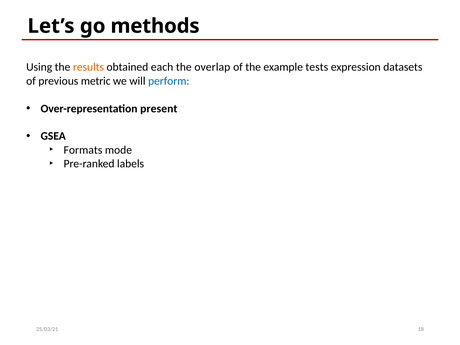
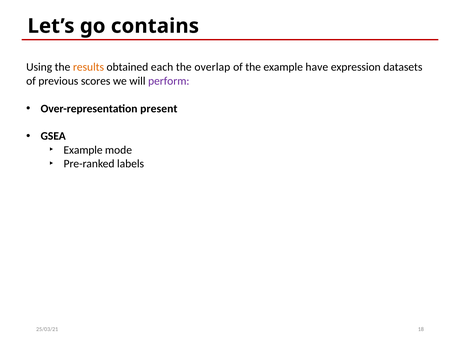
methods: methods -> contains (155, 26)
tests: tests -> have (317, 67)
metric: metric -> scores (96, 81)
perform colour: blue -> purple (169, 81)
Formats: Formats -> Example (83, 150)
